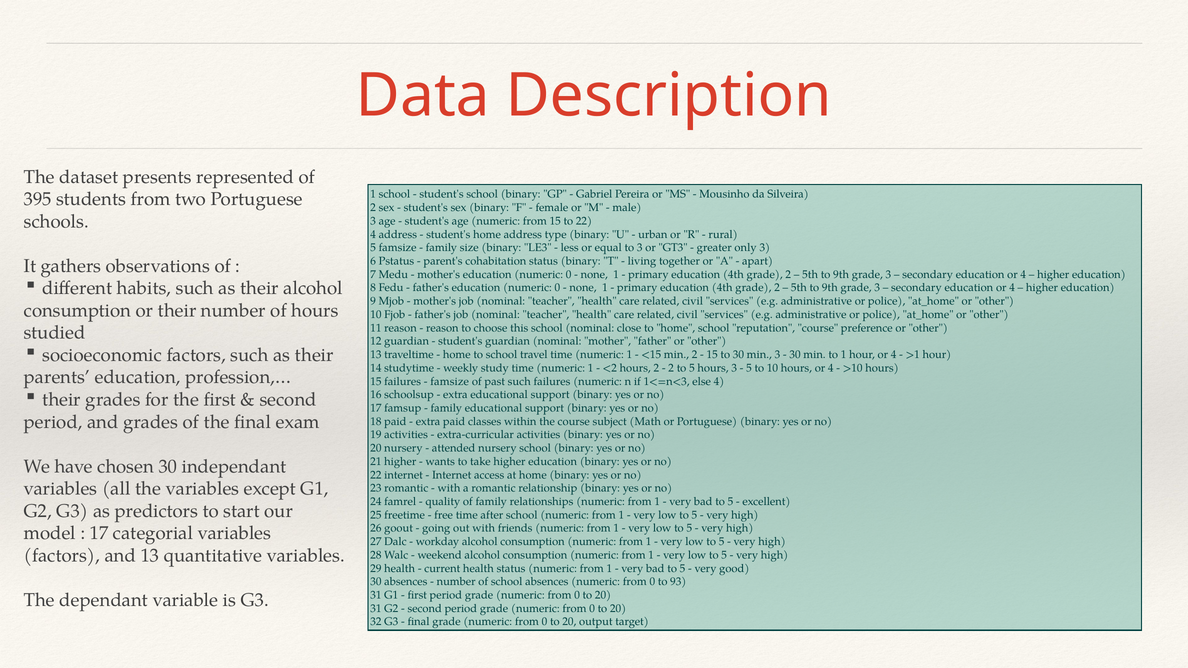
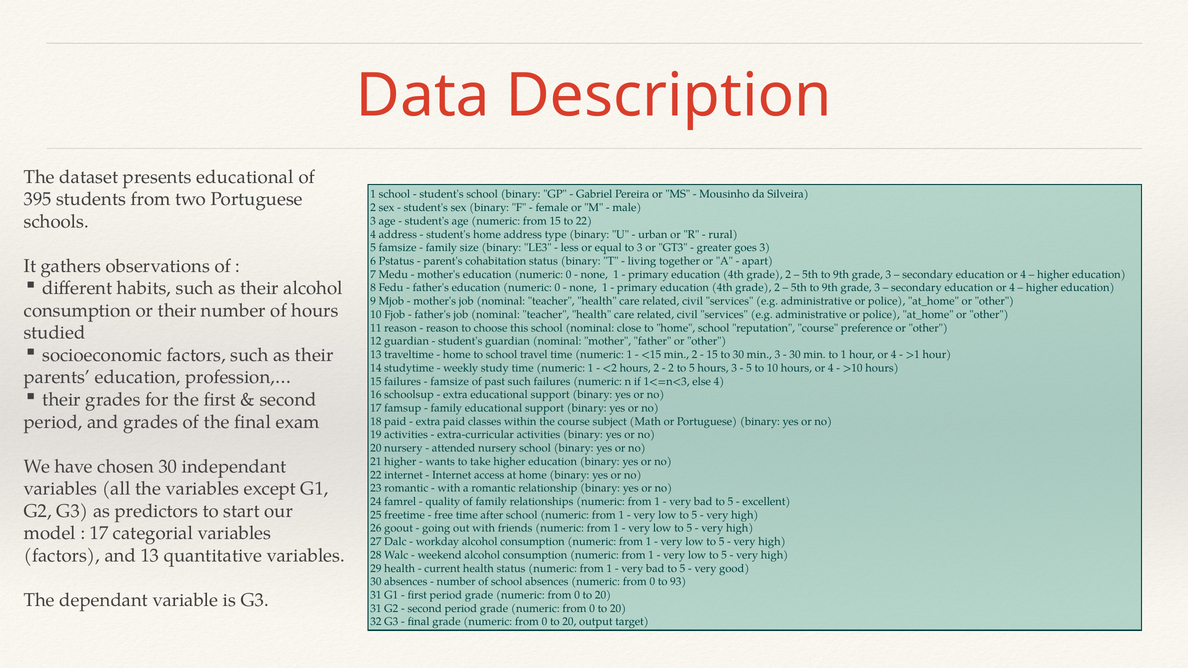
presents represented: represented -> educational (245, 177)
only: only -> goes (746, 248)
